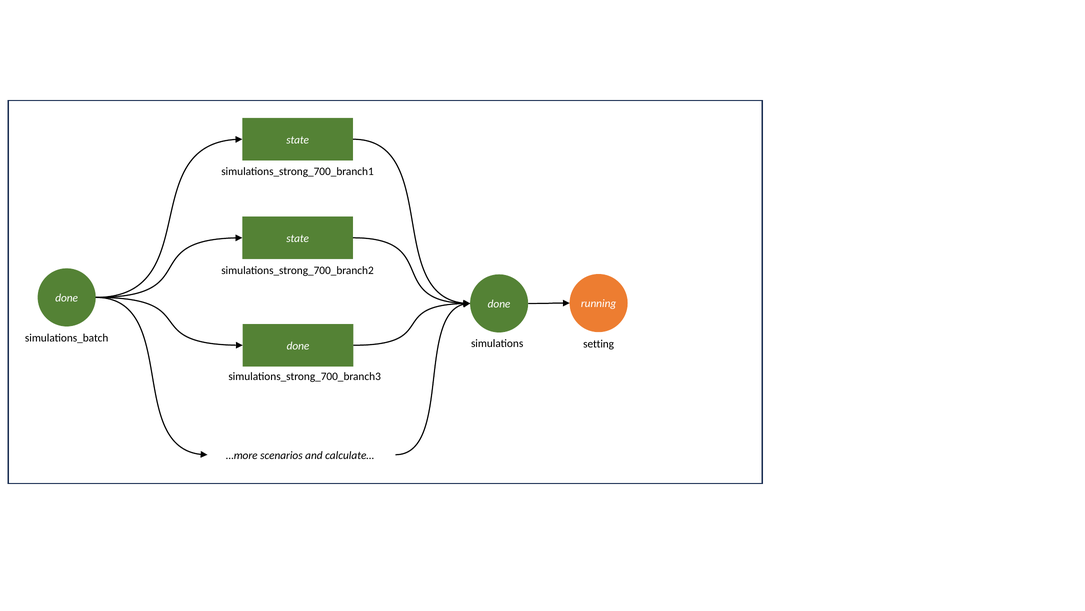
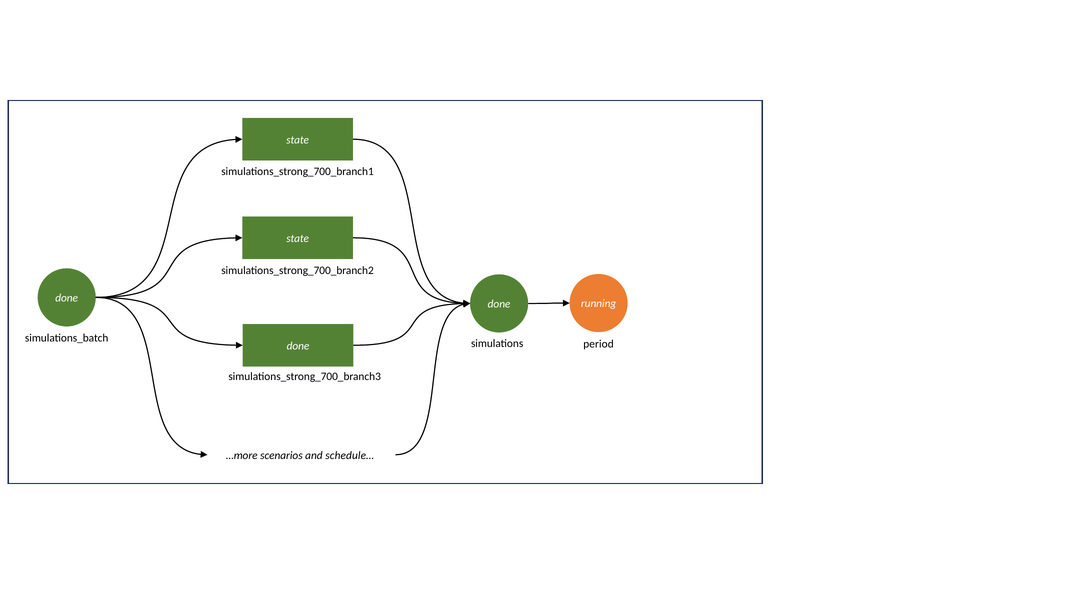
setting: setting -> period (599, 344)
calculate…: calculate… -> schedule… (350, 455)
